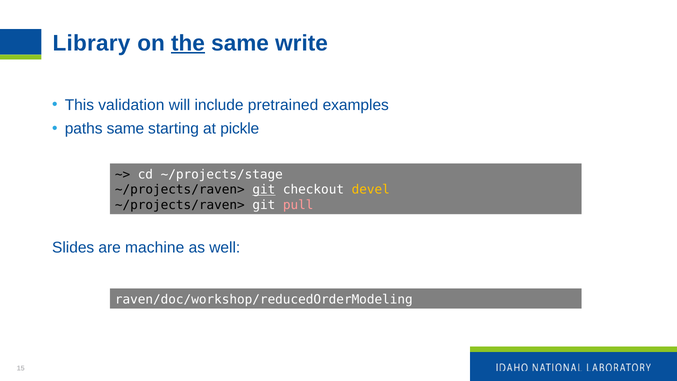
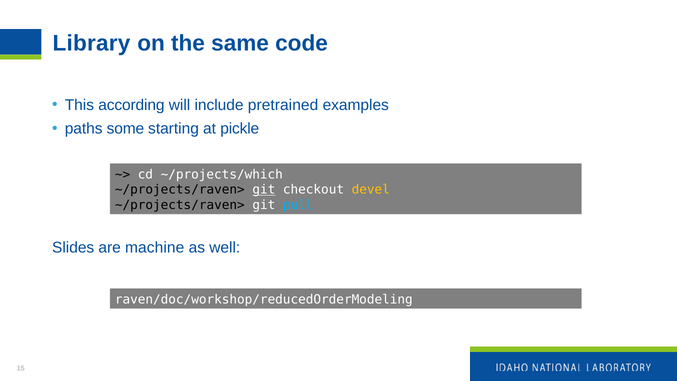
the underline: present -> none (188, 43)
write: write -> code (302, 43)
validation: validation -> according (131, 105)
paths same: same -> some (125, 129)
~/projects/stage: ~/projects/stage -> ~/projects/which (222, 174)
pull colour: pink -> light blue (298, 205)
